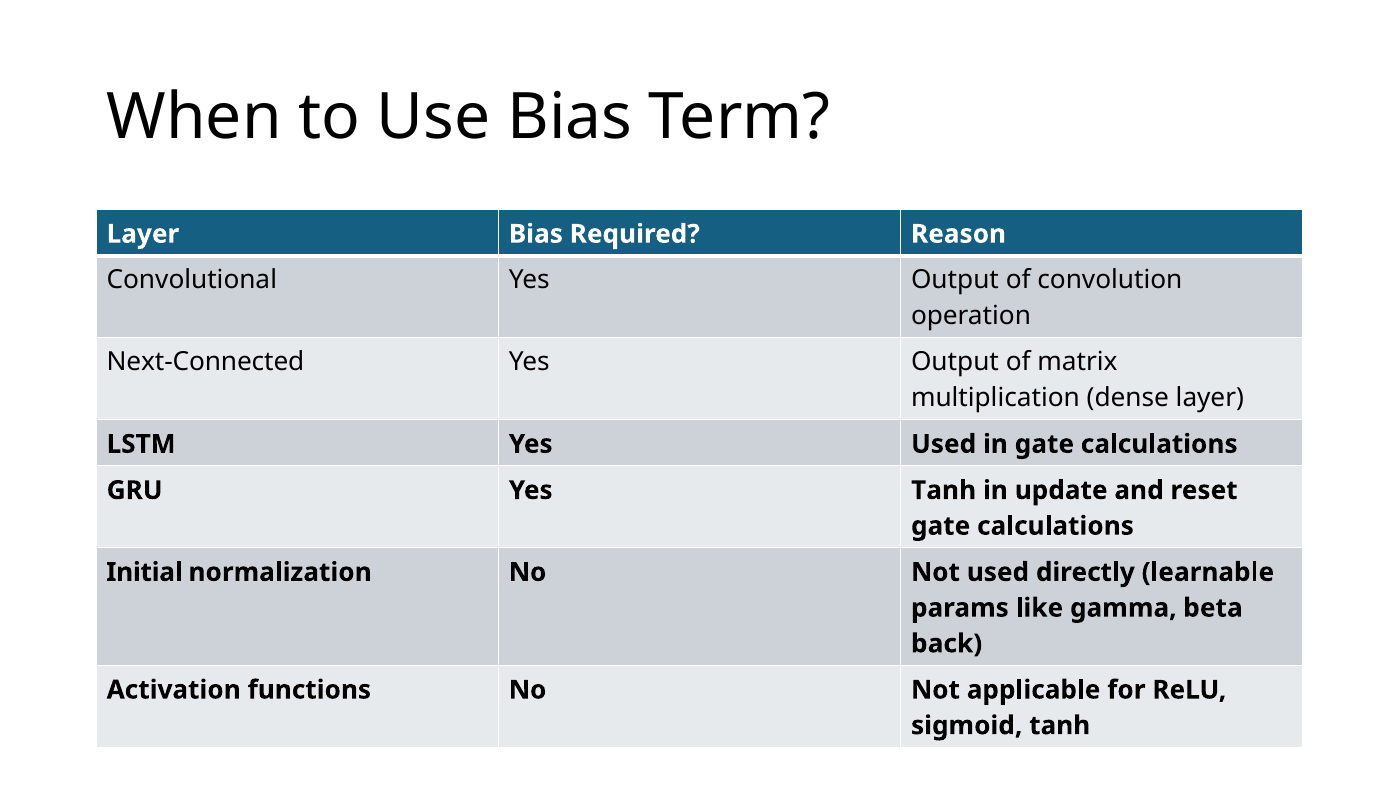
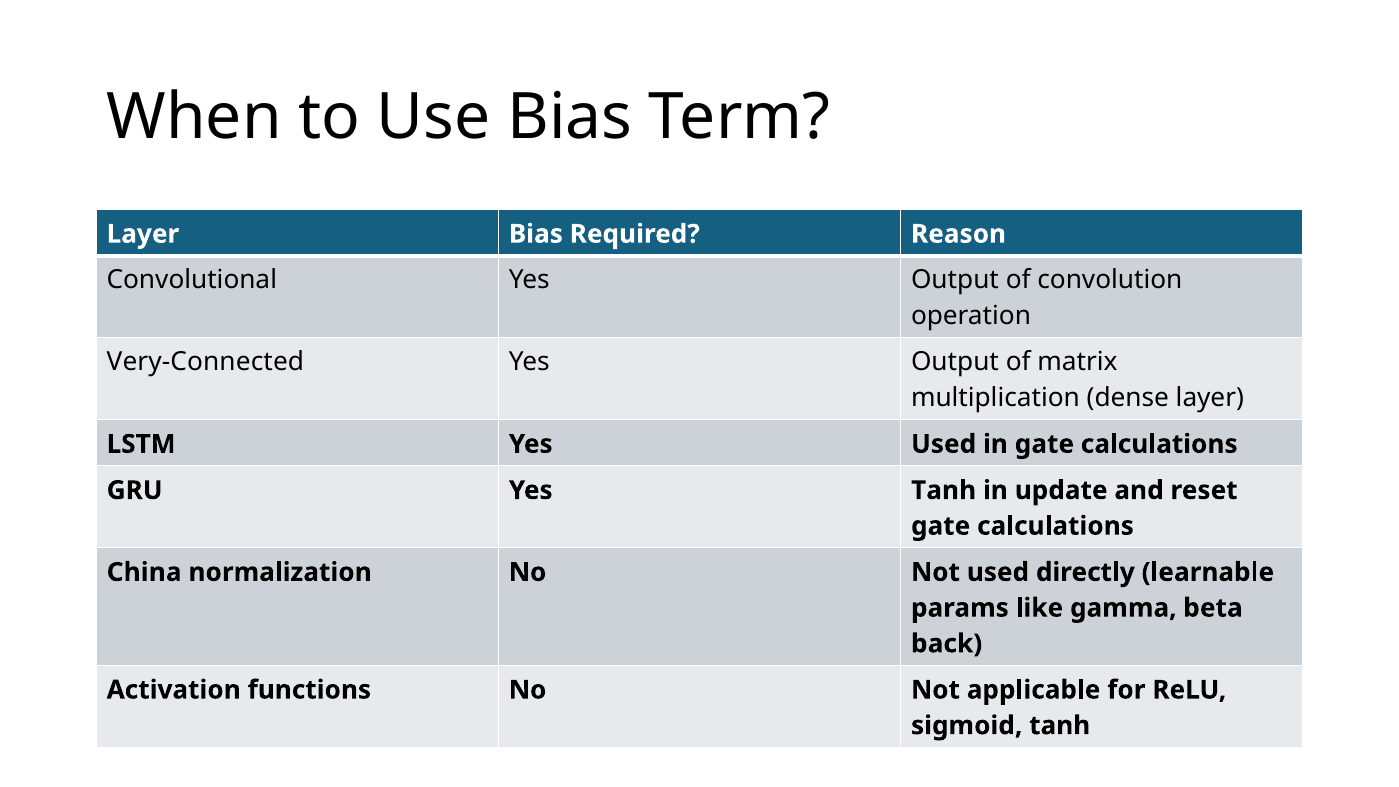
Next-Connected: Next-Connected -> Very-Connected (205, 362)
Initial: Initial -> China (144, 572)
